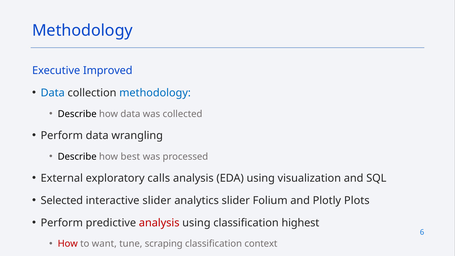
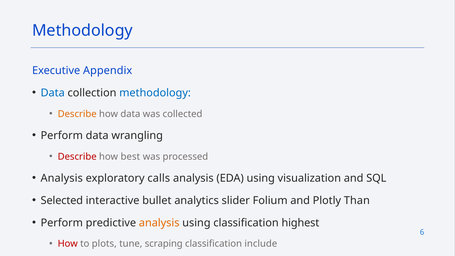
Improved: Improved -> Appendix (108, 71)
Describe colour: black -> orange (77, 114)
Describe colour: black -> red (77, 157)
External: External -> Analysis (62, 178)
interactive slider: slider -> bullet (157, 200)
Plots: Plots -> Than (357, 200)
analysis colour: red -> orange (159, 223)
want: want -> plots (104, 244)
context: context -> include (261, 244)
